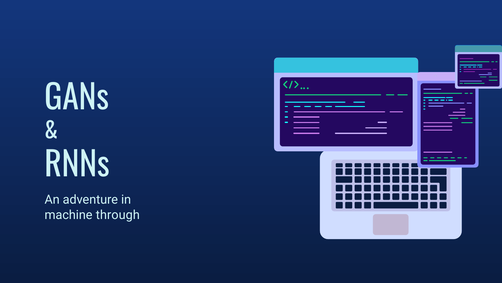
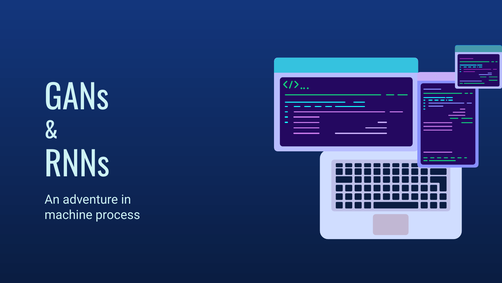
through: through -> process (118, 214)
